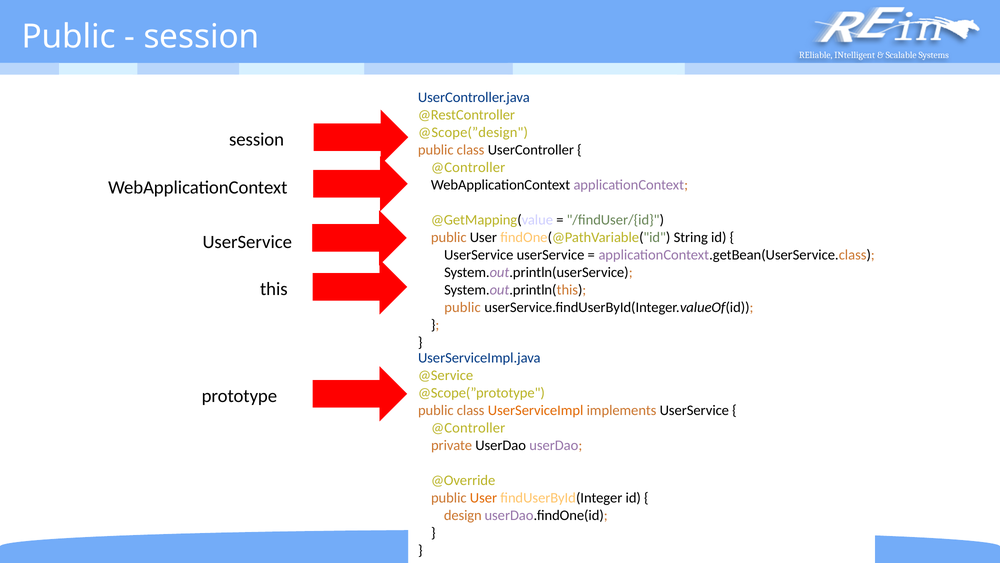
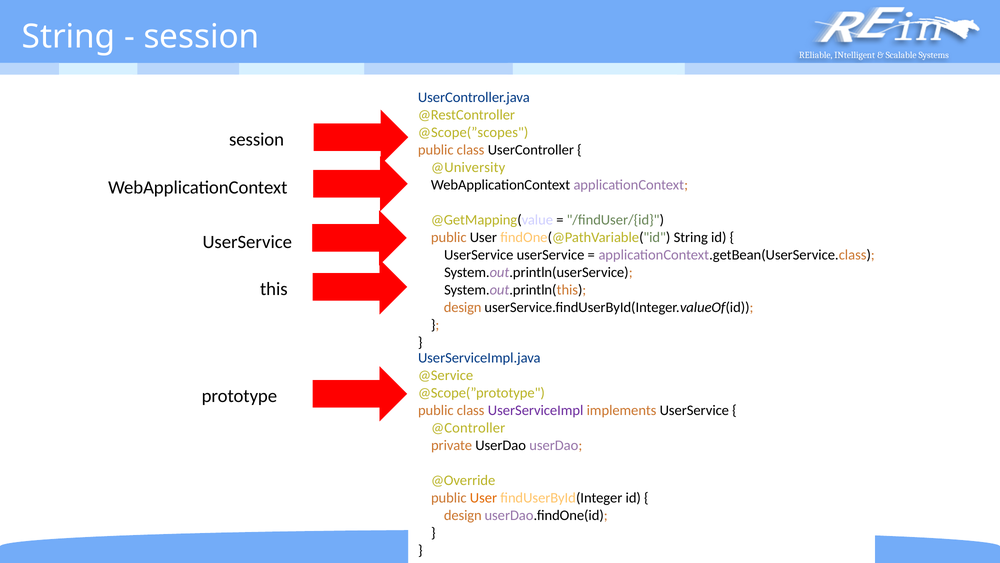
Public: Public -> String (69, 37)
@Scope(”design: @Scope(”design -> @Scope(”scopes (473, 133)
@Controller: @Controller -> @University (468, 168)
public: public -> design (463, 307)
UserServiceImpl colour: orange -> purple (536, 410)
